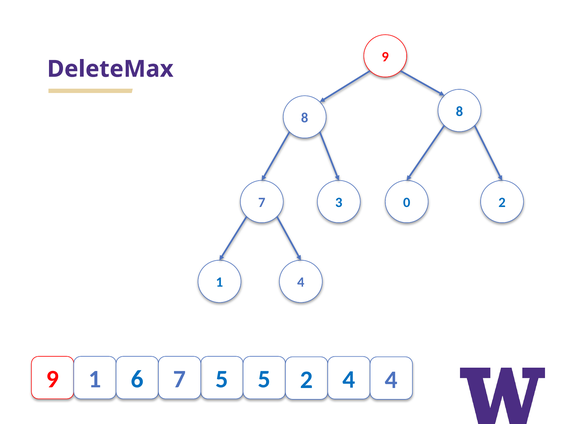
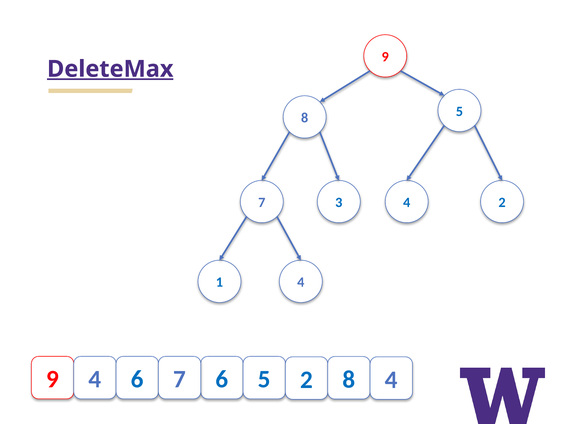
DeleteMax underline: none -> present (110, 69)
8 8: 8 -> 5 (459, 111)
3 0: 0 -> 4 (407, 202)
9 1: 1 -> 4 (95, 379)
6 5: 5 -> 6 (222, 379)
7 2 4: 4 -> 8 (349, 379)
